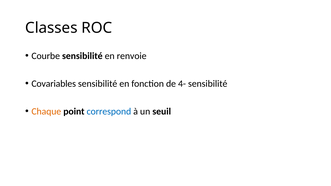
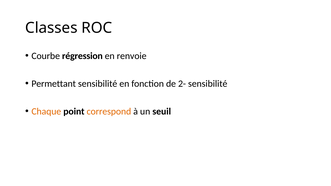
Courbe sensibilité: sensibilité -> régression (82, 56)
Covariables: Covariables -> Permettant (54, 84)
4-: 4- -> 2- (182, 84)
correspond colour: blue -> orange (109, 111)
